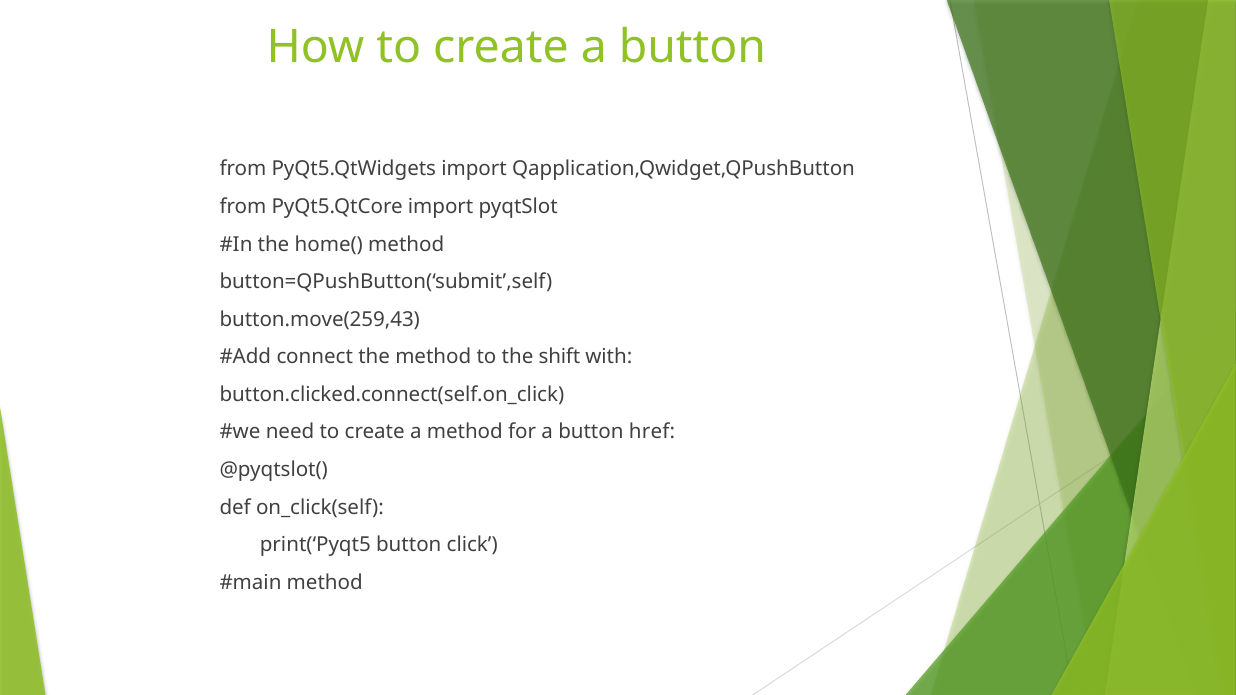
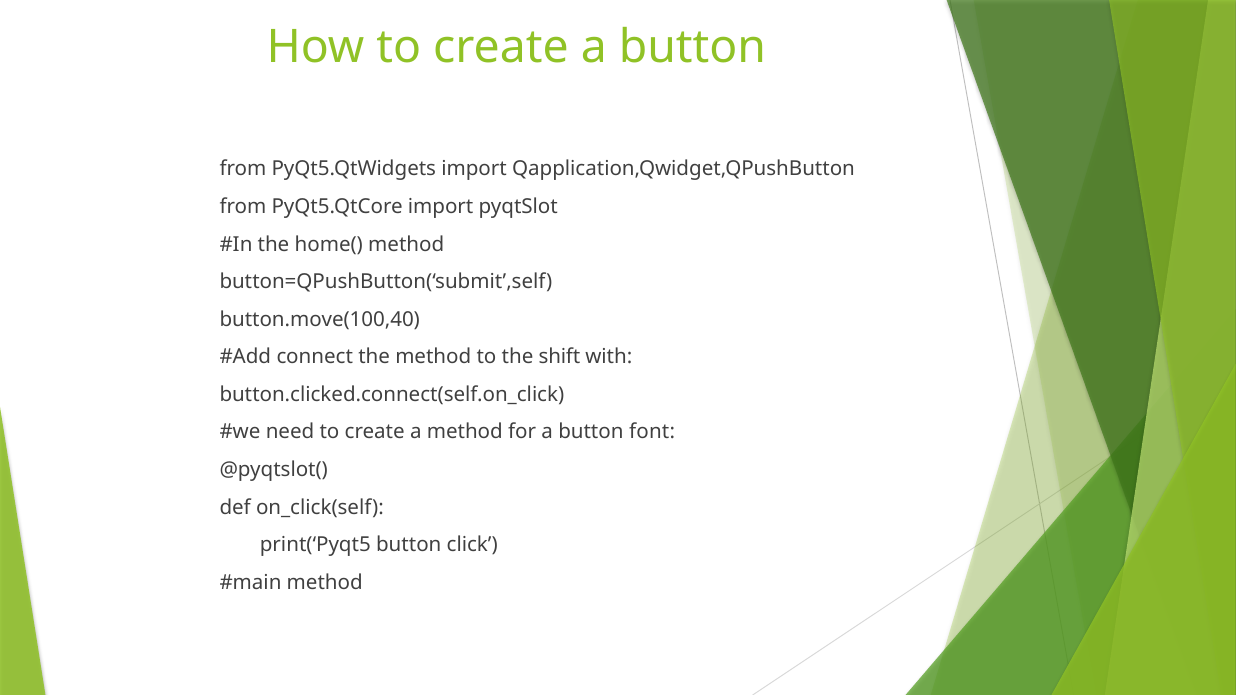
button.move(259,43: button.move(259,43 -> button.move(100,40 (320, 320)
href: href -> font (652, 432)
